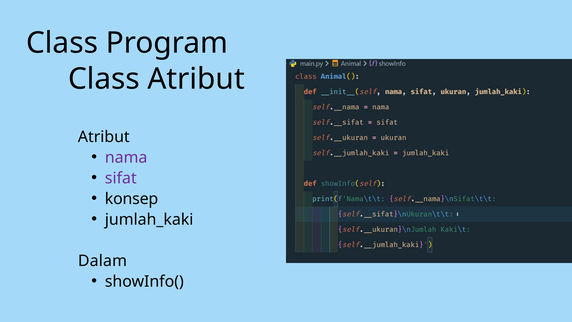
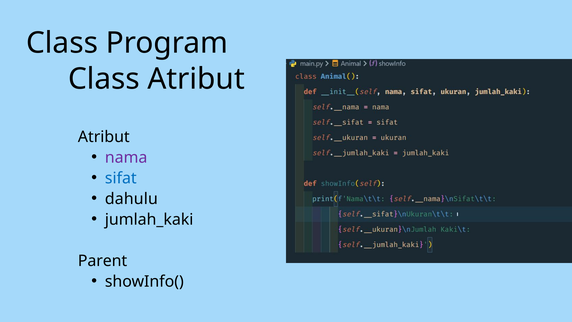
sifat colour: purple -> blue (121, 178)
konsep: konsep -> dahulu (131, 199)
Dalam: Dalam -> Parent (103, 261)
